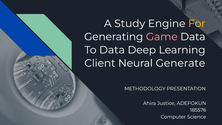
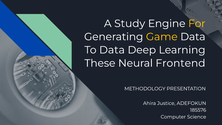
Game colour: pink -> yellow (162, 37)
Client: Client -> These (100, 63)
Generate: Generate -> Frontend (180, 63)
